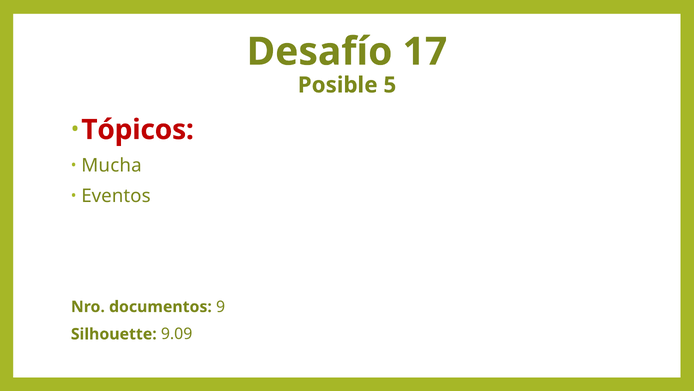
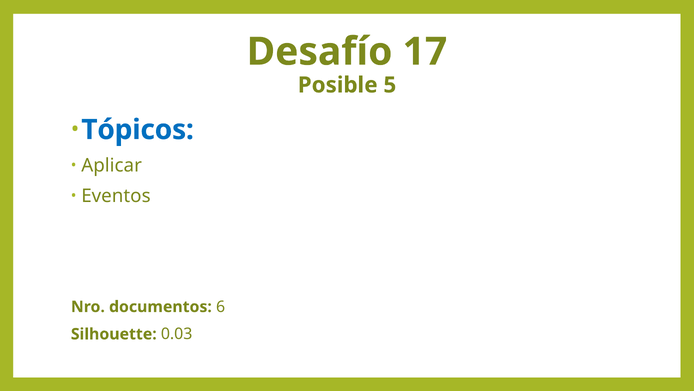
Tópicos colour: red -> blue (138, 130)
Mucha: Mucha -> Aplicar (112, 165)
9: 9 -> 6 (221, 306)
9.09: 9.09 -> 0.03 (177, 334)
